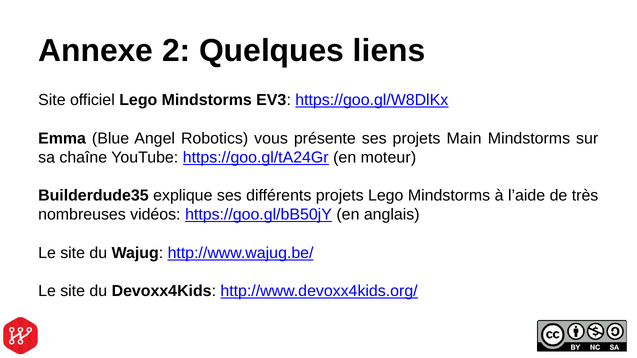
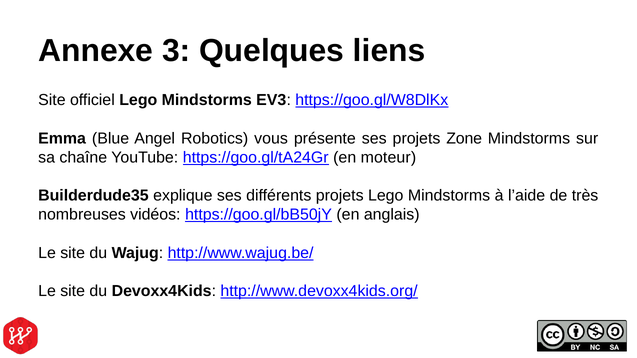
2: 2 -> 3 (176, 51)
Main: Main -> Zone (464, 138)
